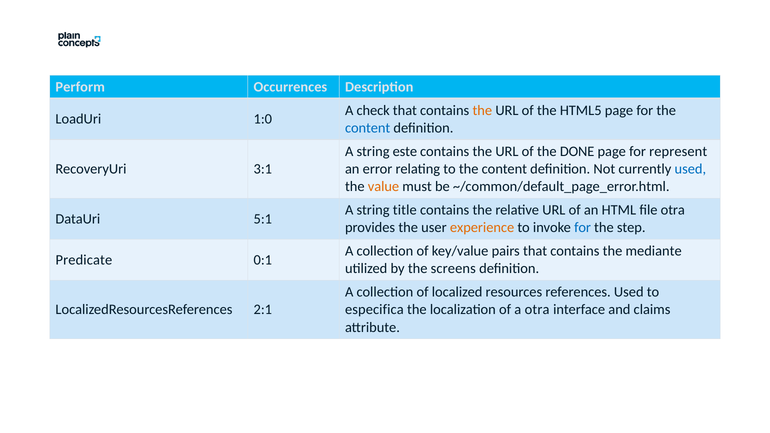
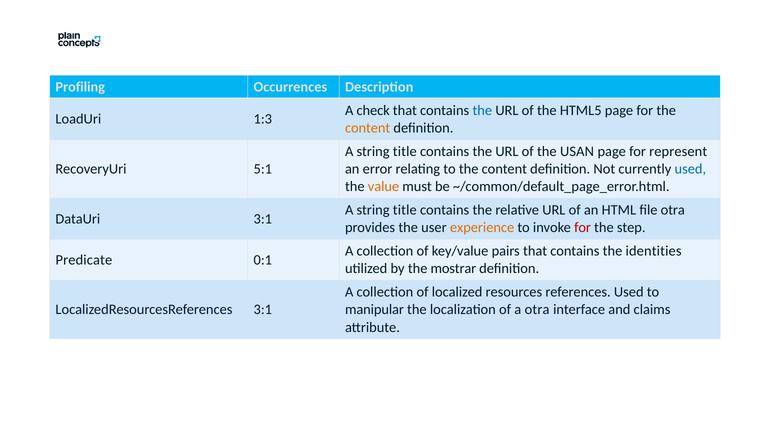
Perform: Perform -> Profiling (80, 87)
the colour: orange -> blue (482, 110)
1:0: 1:0 -> 1:3 (263, 119)
content colour: blue -> orange (368, 128)
este: este -> title (405, 151)
DONE: DONE -> USAN (577, 151)
3:1: 3:1 -> 5:1 (263, 169)
DataUri 5:1: 5:1 -> 3:1 (263, 219)
for colour: blue -> red (583, 228)
mediante: mediante -> identities (654, 251)
screens: screens -> mostrar (453, 269)
LocalizedResourcesReferences 2:1: 2:1 -> 3:1 (263, 310)
especifica: especifica -> manipular (374, 310)
